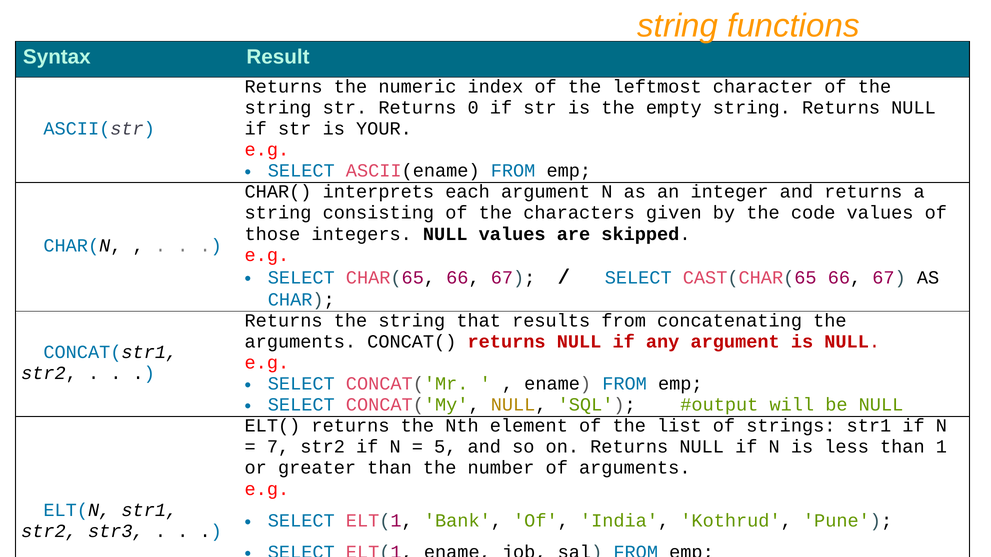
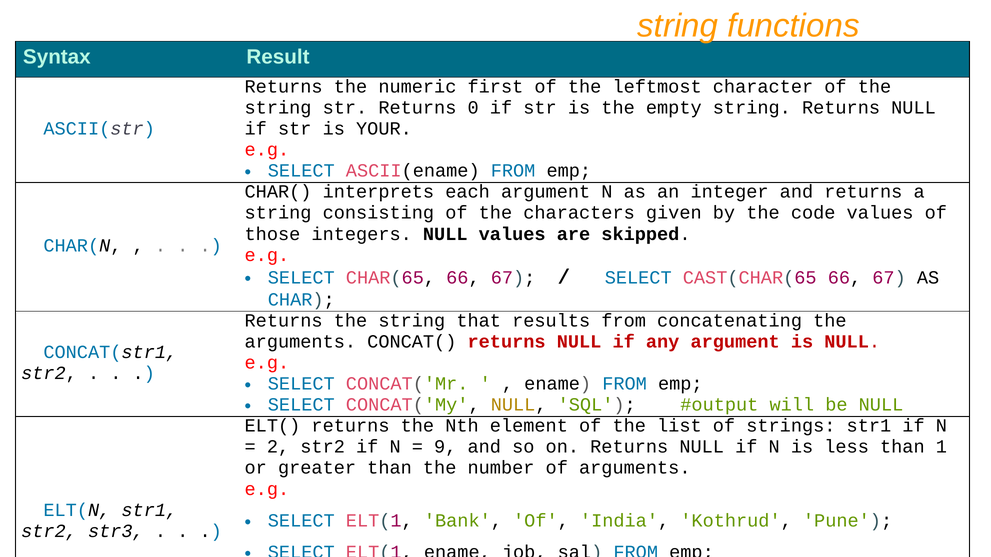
index: index -> first (495, 87)
7: 7 -> 2 (278, 447)
5: 5 -> 9 (445, 447)
